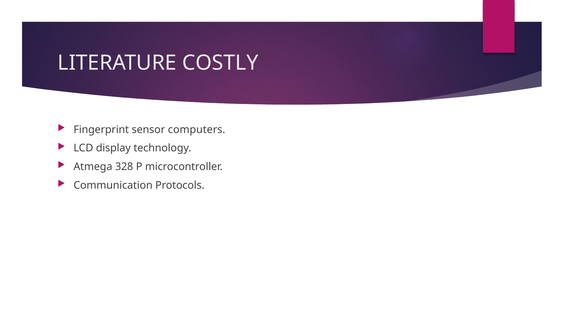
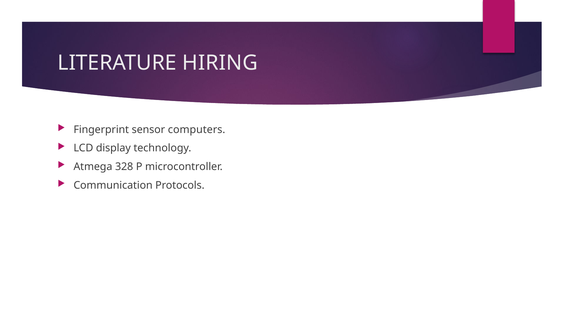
COSTLY: COSTLY -> HIRING (220, 63)
